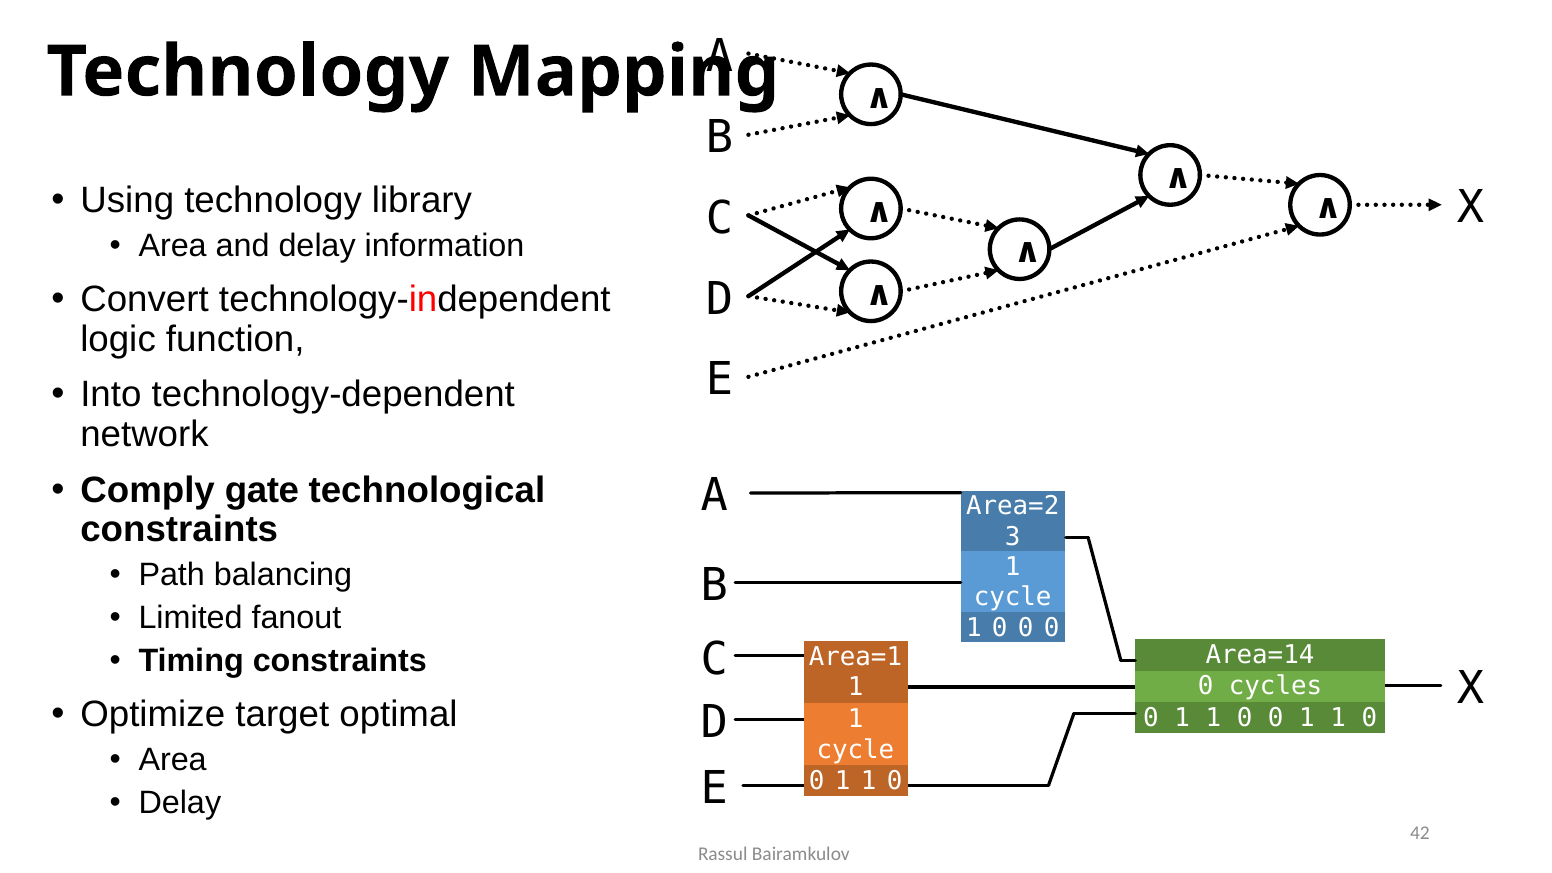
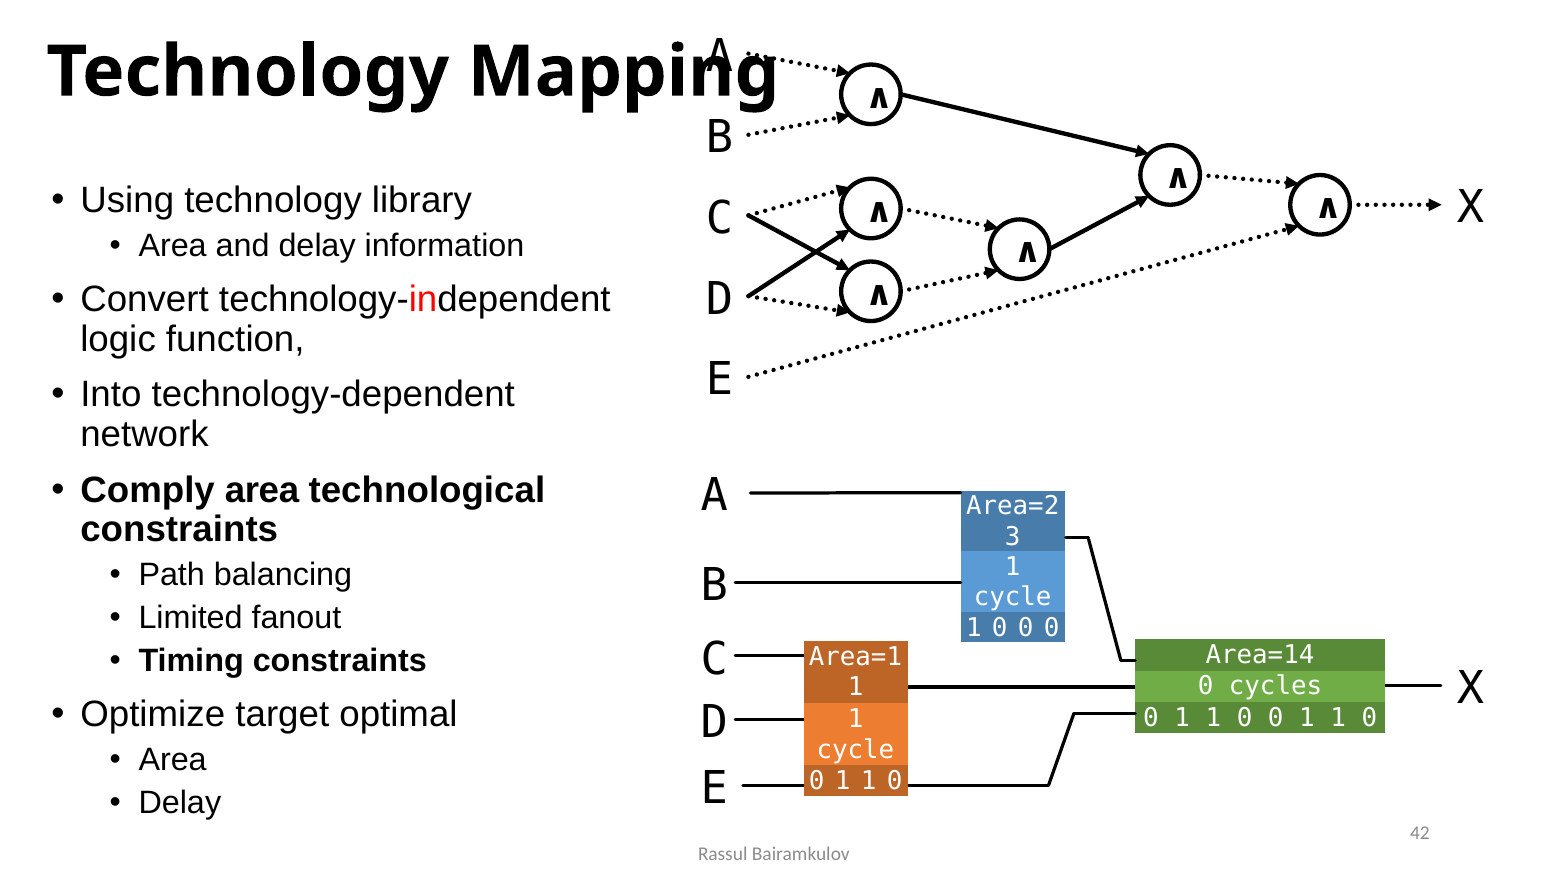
Comply gate: gate -> area (262, 490)
